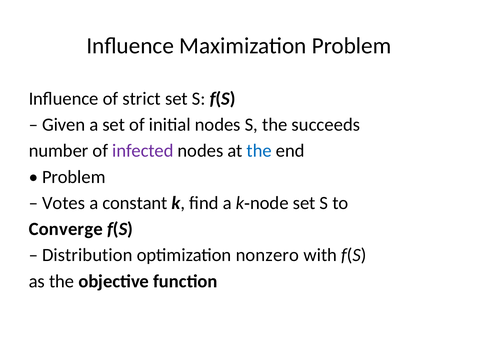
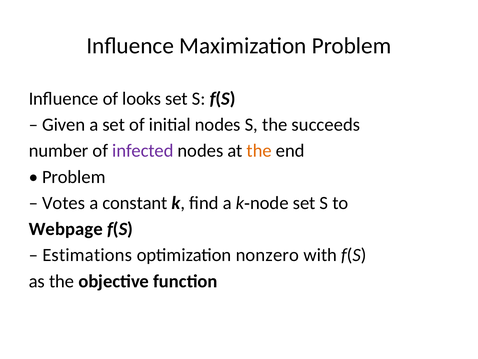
strict: strict -> looks (142, 98)
the colour: blue -> orange (259, 151)
Converge: Converge -> Webpage (66, 229)
Distribution: Distribution -> Estimations (87, 255)
